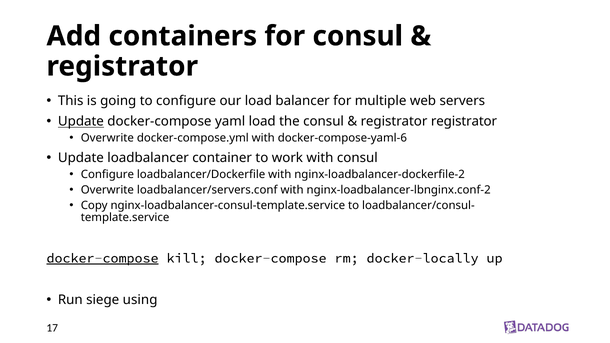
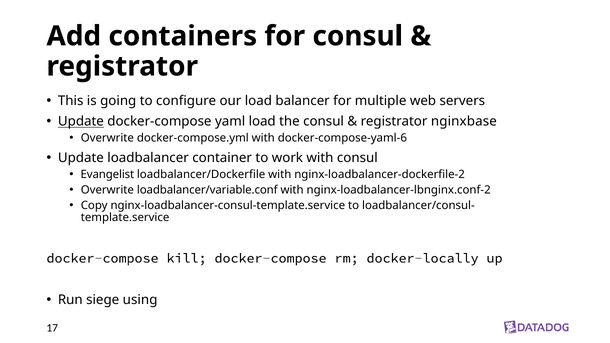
registrator registrator: registrator -> nginxbase (464, 122)
Configure: Configure -> Evangelist (107, 174)
loadbalancer/servers.conf: loadbalancer/servers.conf -> loadbalancer/variable.conf (207, 190)
docker-compose underline: present -> none (103, 258)
